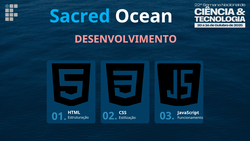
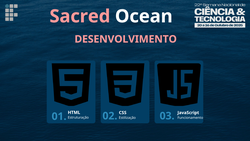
Sacred colour: light blue -> pink (80, 16)
